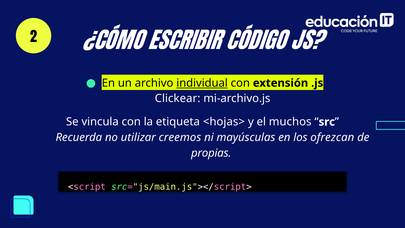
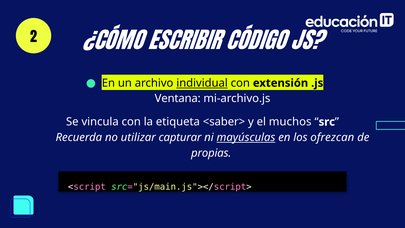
Clickear: Clickear -> Ventana (178, 99)
<hojas>: <hojas> -> <saber> (224, 122)
creemos: creemos -> capturar (180, 137)
mayúsculas underline: none -> present (246, 137)
